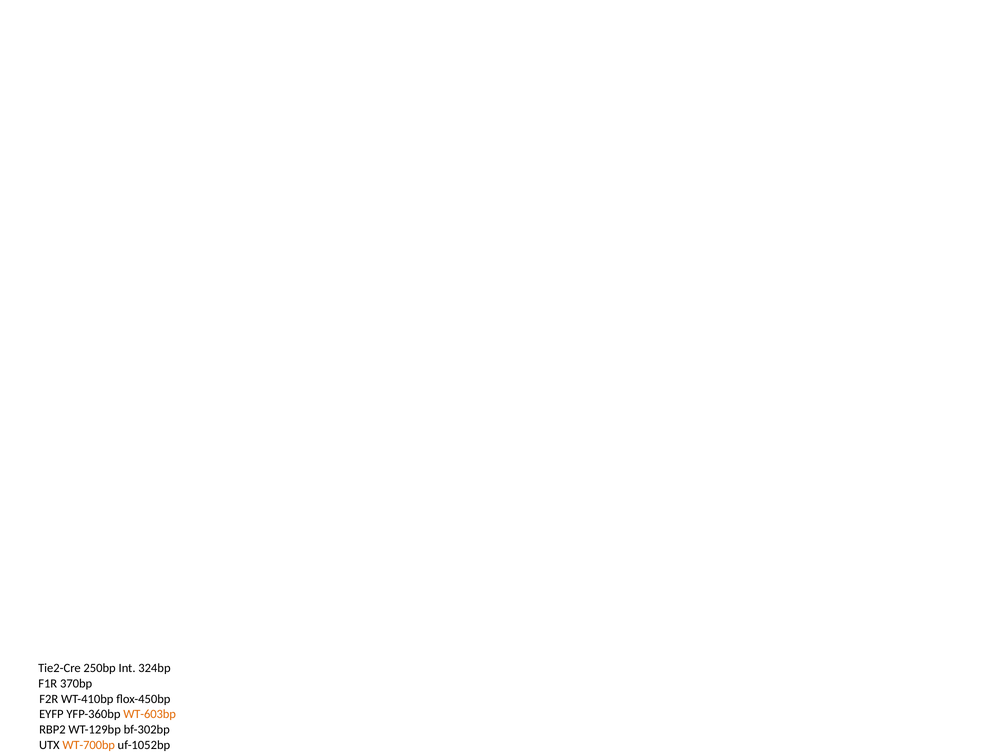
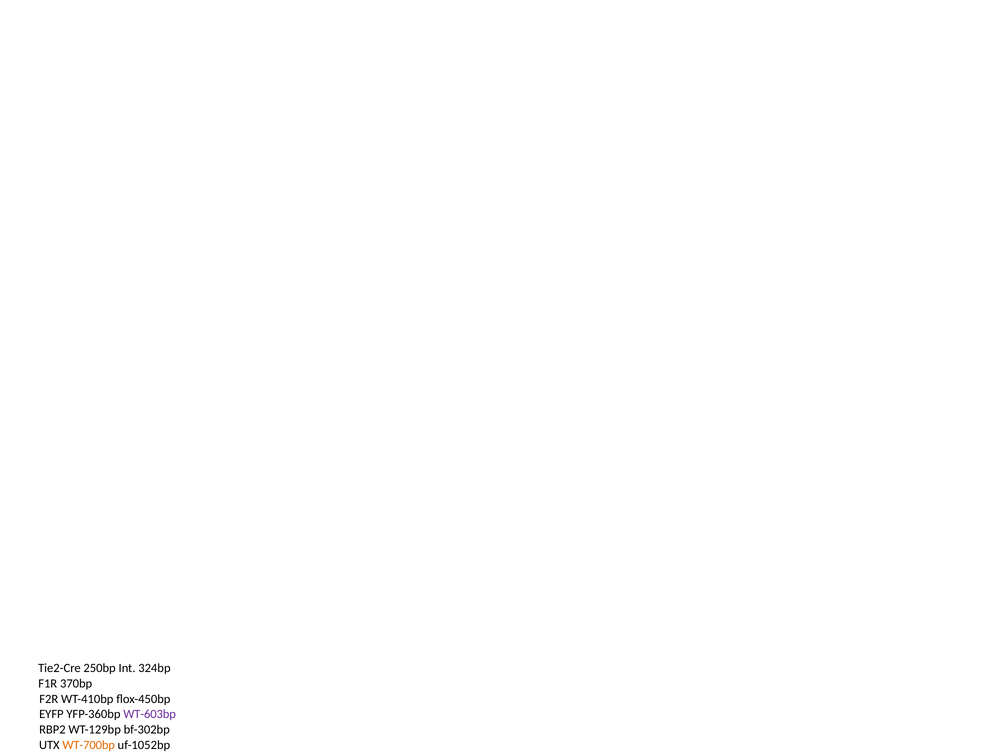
WT-603bp colour: orange -> purple (150, 714)
